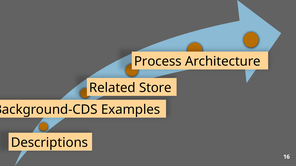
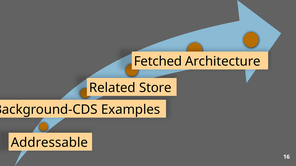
Process: Process -> Fetched (158, 62)
Descriptions: Descriptions -> Addressable (49, 143)
